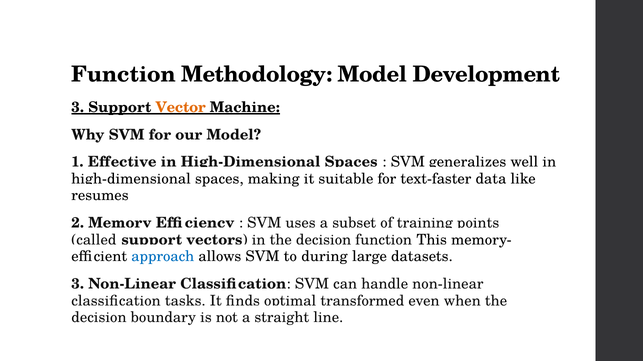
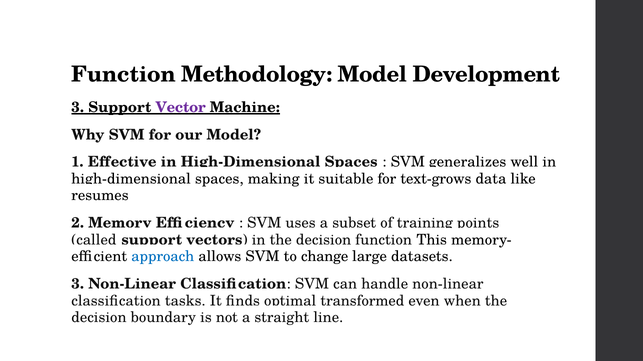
Vector colour: orange -> purple (181, 107)
text-faster: text-faster -> text-grows (436, 179)
during: during -> change (325, 257)
